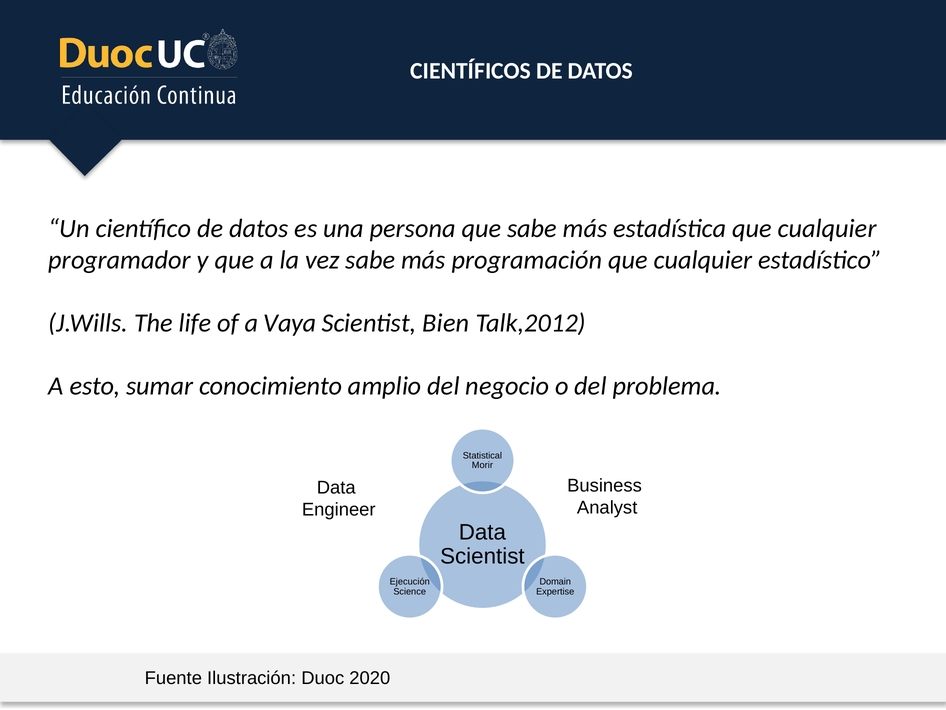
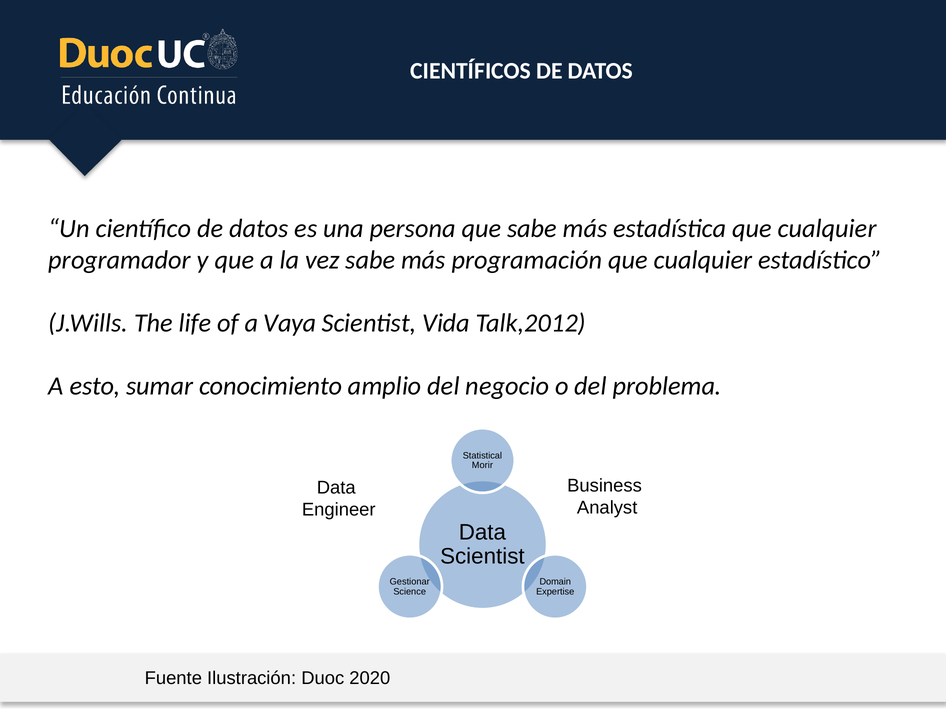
Bien: Bien -> Vida (446, 323)
Ejecución: Ejecución -> Gestionar (410, 581)
